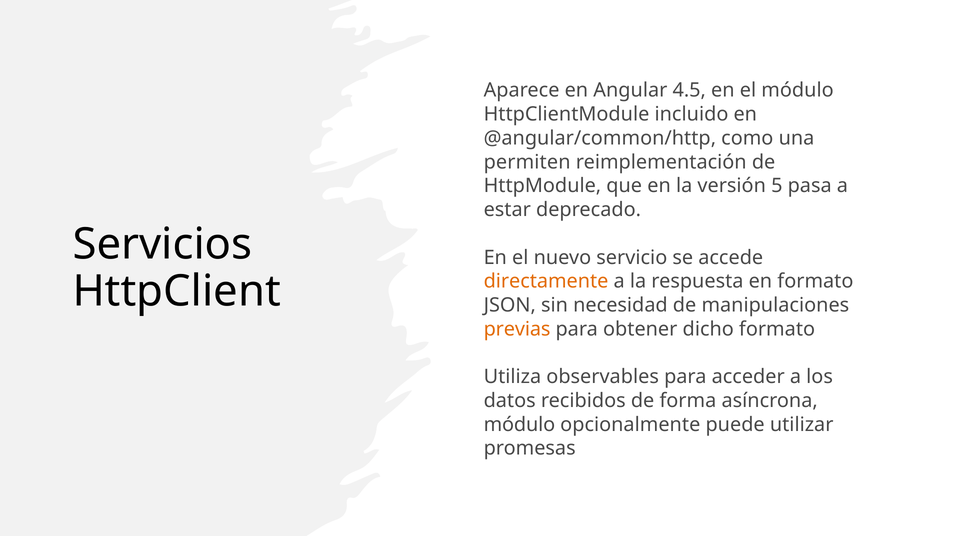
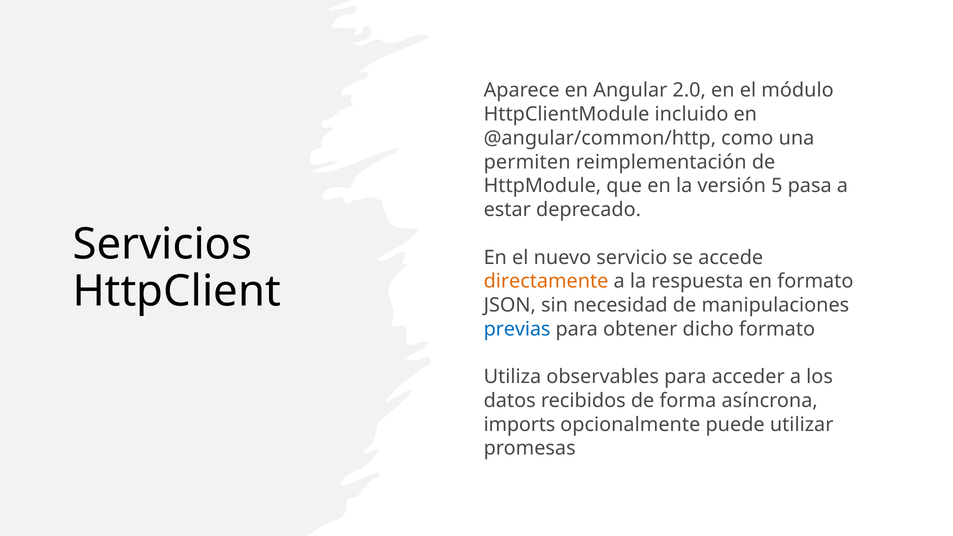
4.5: 4.5 -> 2.0 (689, 90)
previas colour: orange -> blue (517, 329)
módulo: módulo -> imports (519, 425)
